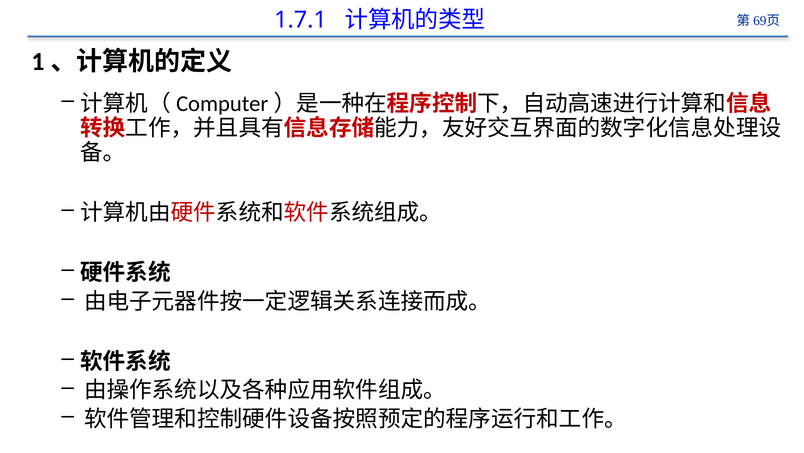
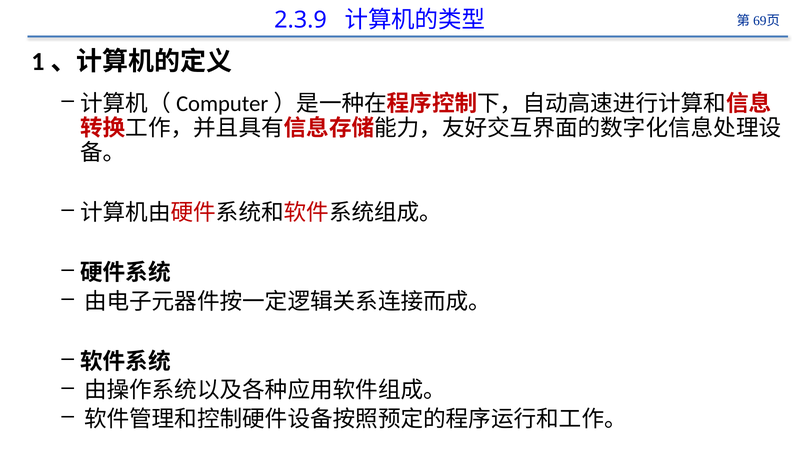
1.7.1: 1.7.1 -> 2.3.9 (301, 20)
